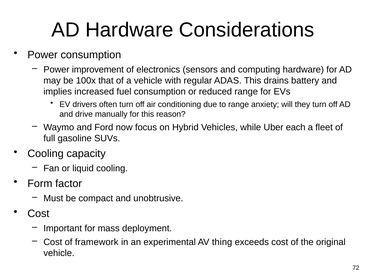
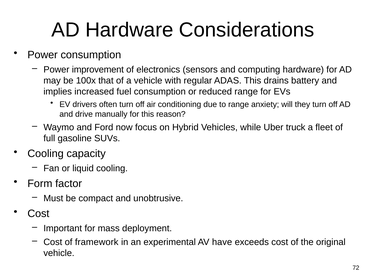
each: each -> truck (296, 127)
thing: thing -> have (222, 242)
